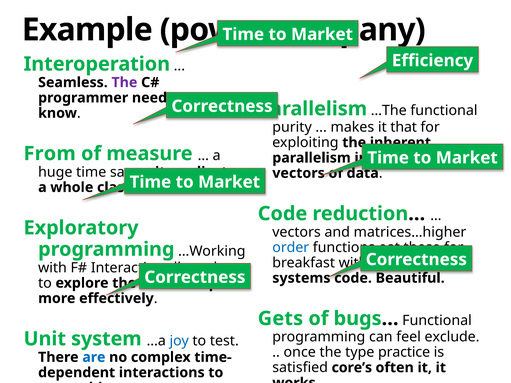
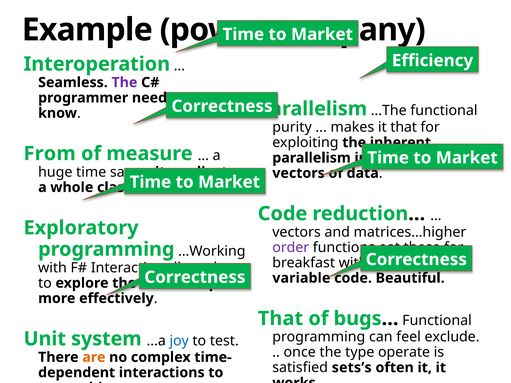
order colour: blue -> purple (291, 248)
systems: systems -> variable (301, 278)
Gets: Gets -> That (280, 319)
practice: practice -> operate (404, 352)
are colour: blue -> orange (94, 357)
core’s: core’s -> sets’s (352, 368)
